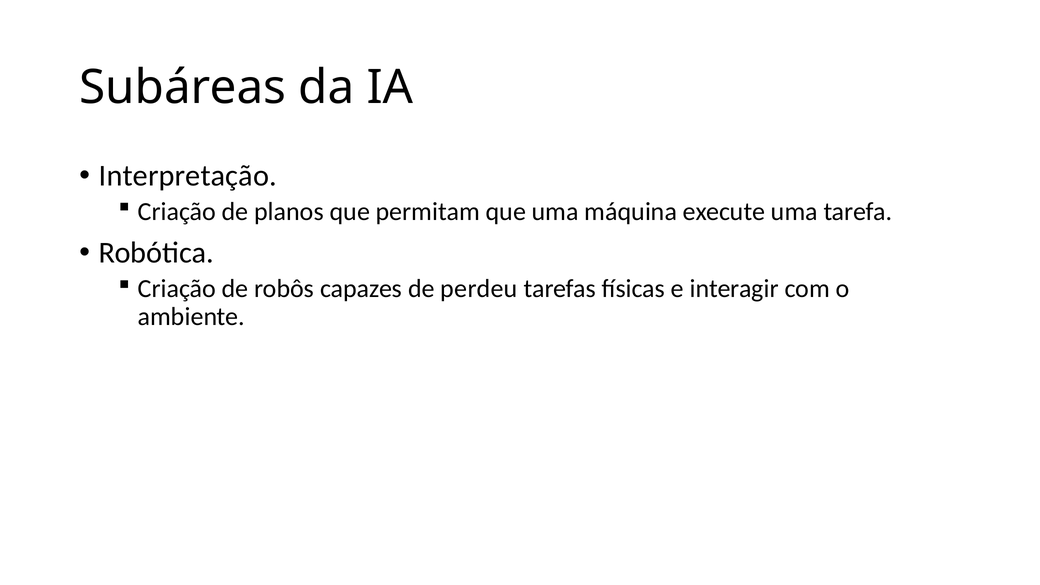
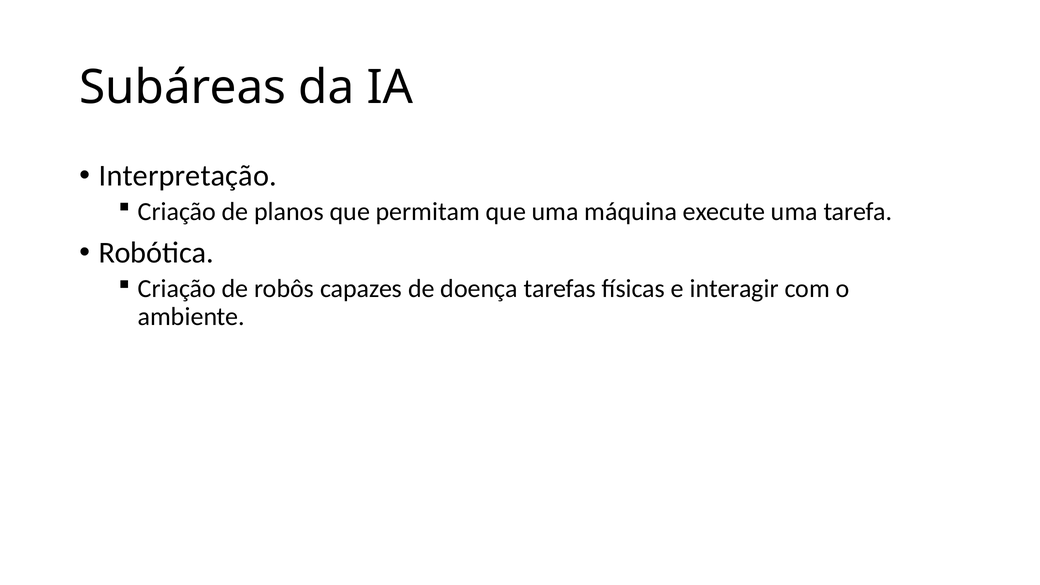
perdeu: perdeu -> doença (479, 289)
